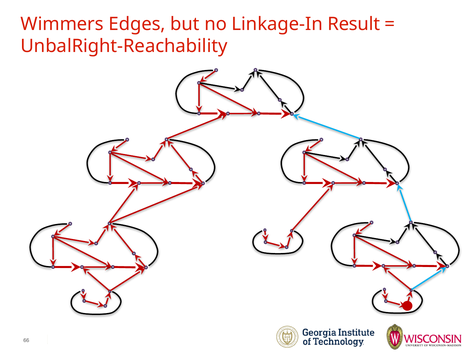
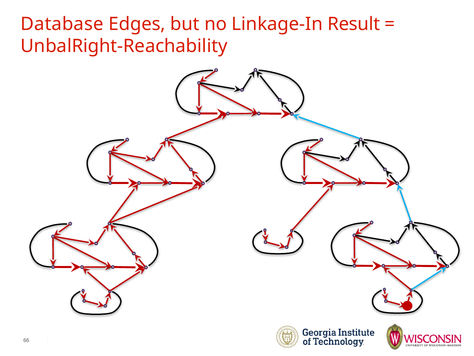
Wimmers: Wimmers -> Database (62, 24)
